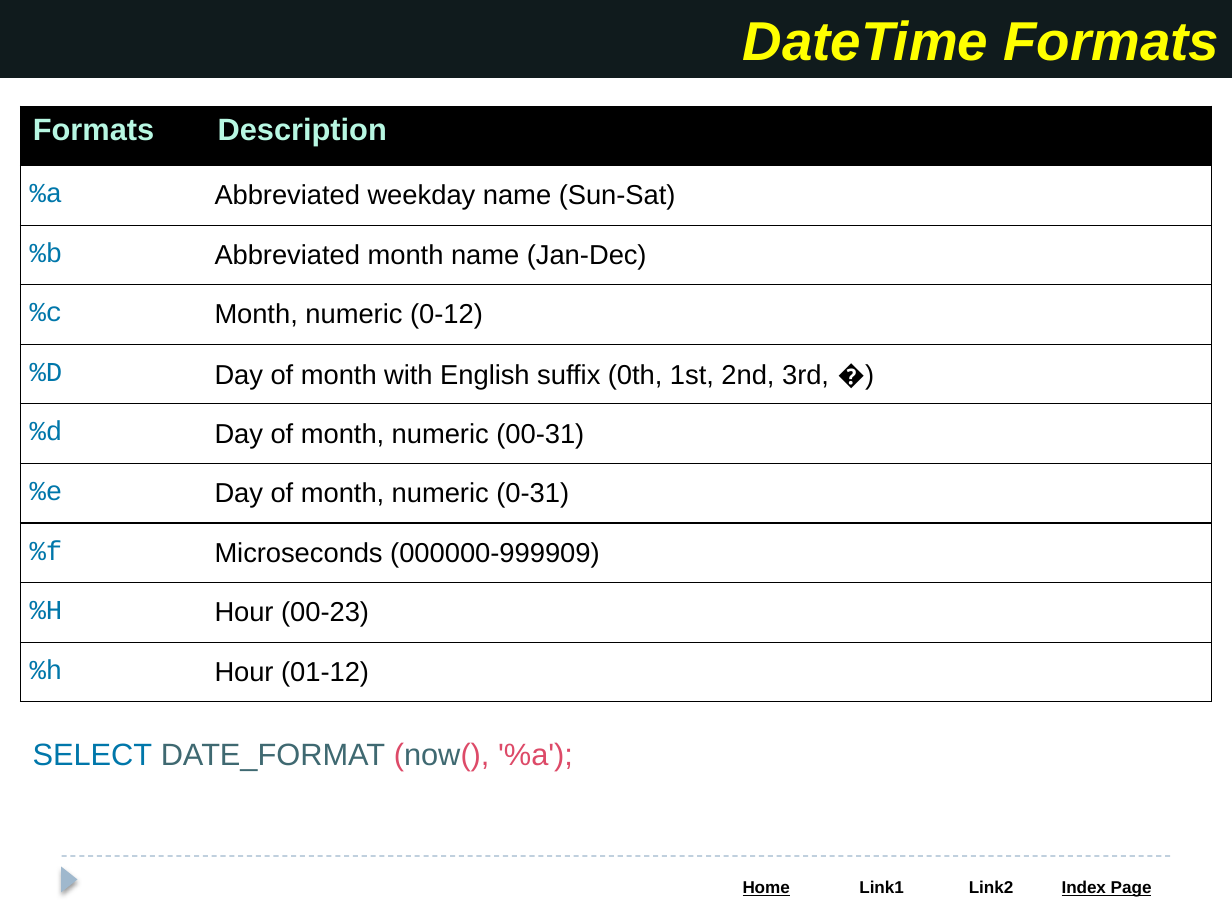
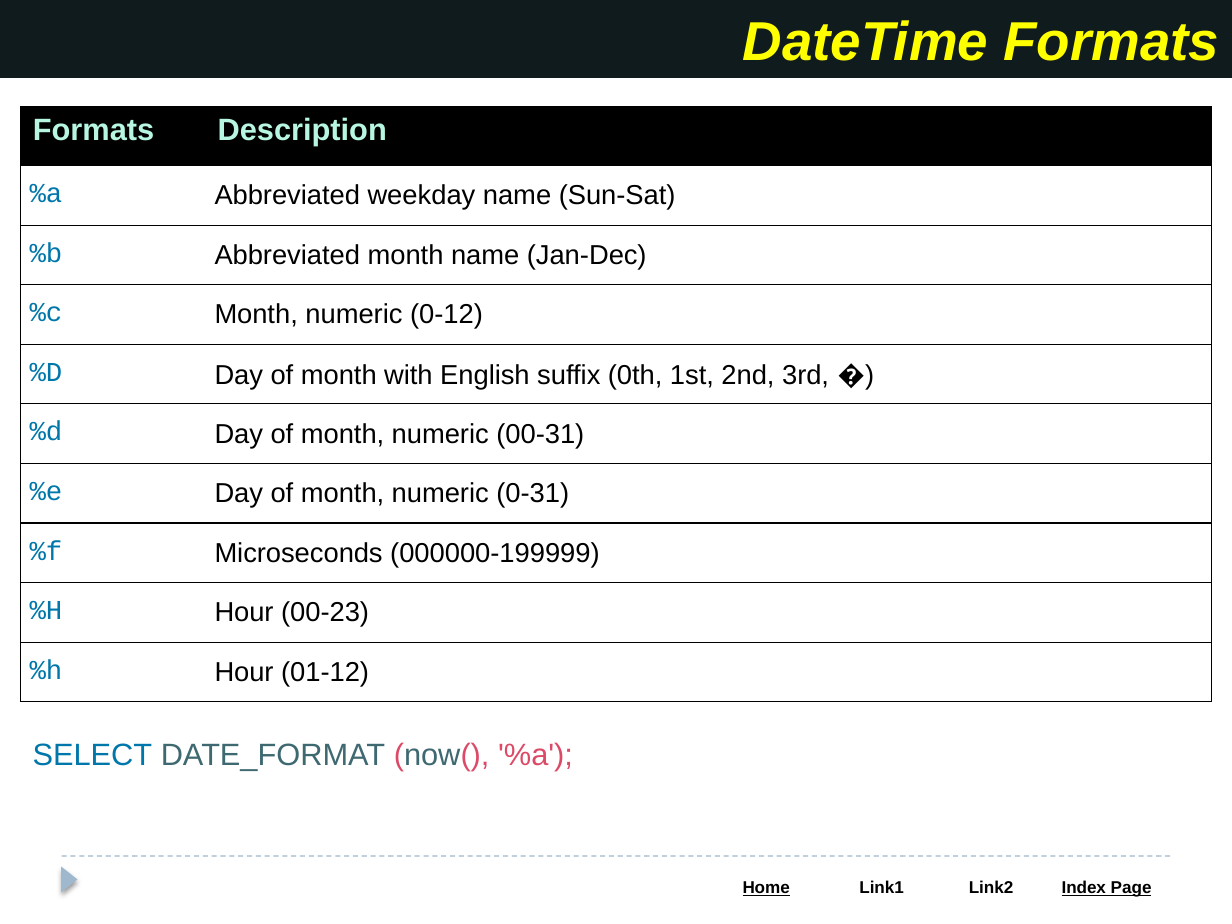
000000-999909: 000000-999909 -> 000000-199999 (495, 553)
